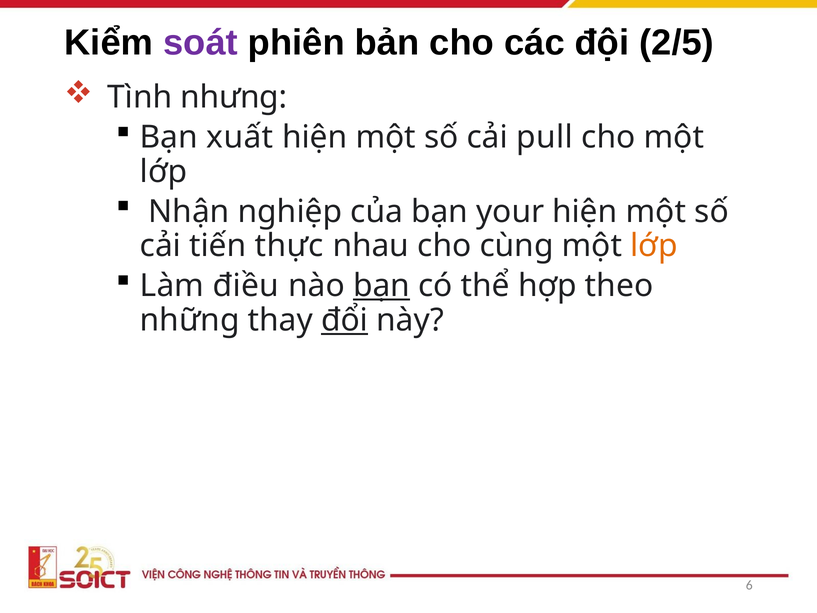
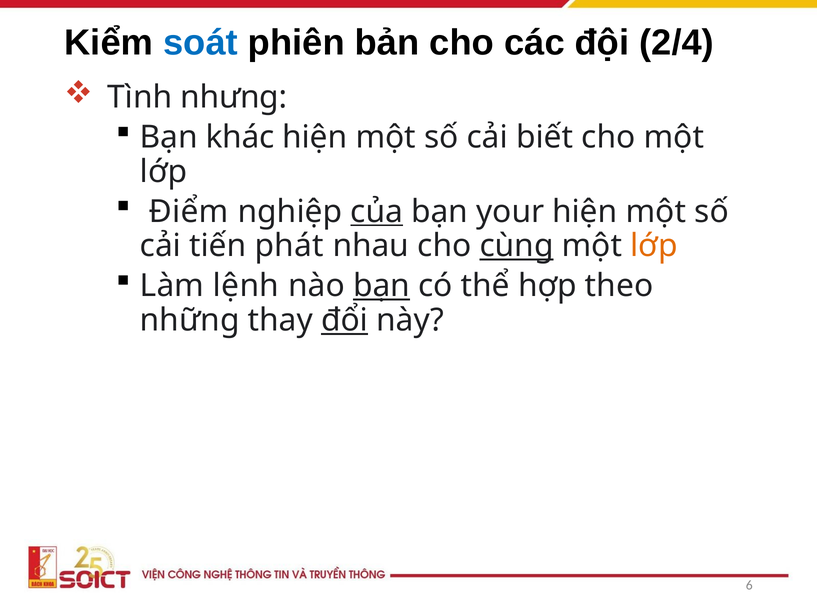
soát colour: purple -> blue (201, 43)
2/5: 2/5 -> 2/4 (677, 43)
xuất: xuất -> khác (240, 137)
pull: pull -> biết (545, 137)
Nhận: Nhận -> Điểm (189, 211)
của underline: none -> present (377, 211)
thực: thực -> phát (289, 246)
cùng underline: none -> present (517, 246)
điều: điều -> lệnh (246, 286)
